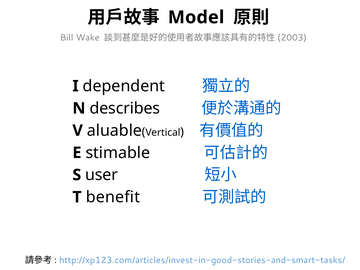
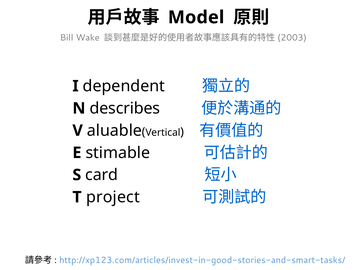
user: user -> card (102, 175)
benefit: benefit -> project (113, 197)
